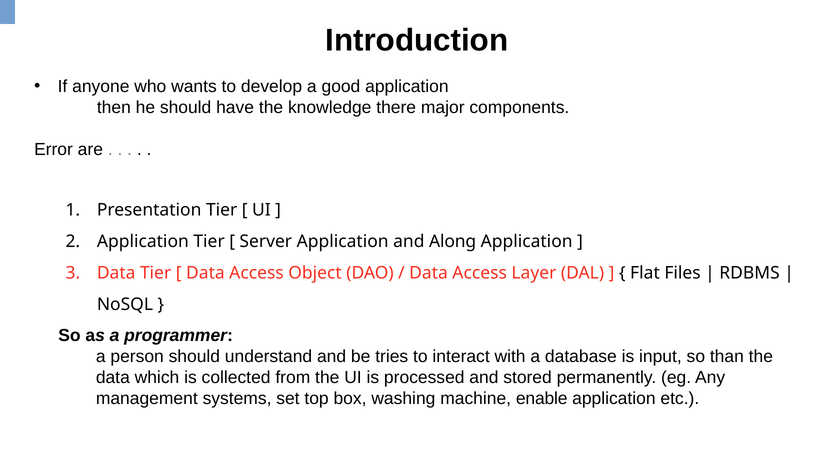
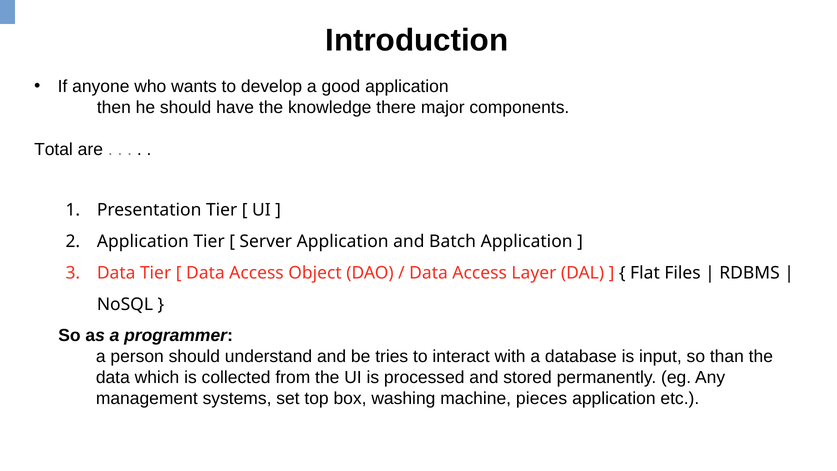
Error: Error -> Total (53, 149)
Along: Along -> Batch (453, 241)
enable: enable -> pieces (542, 398)
